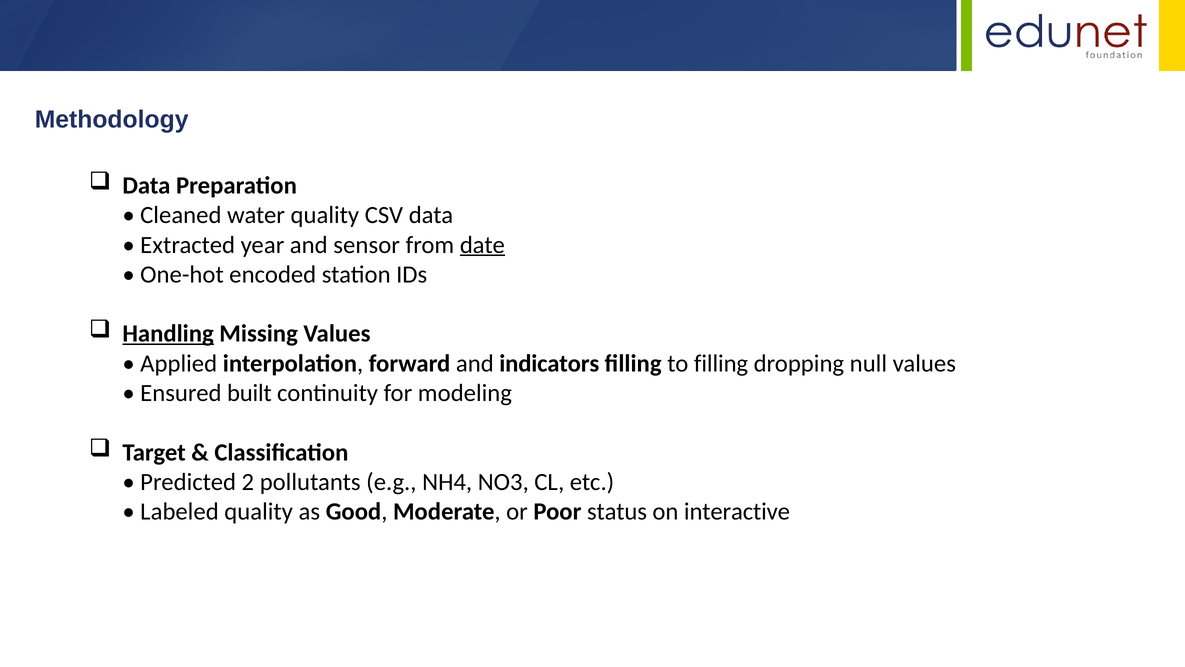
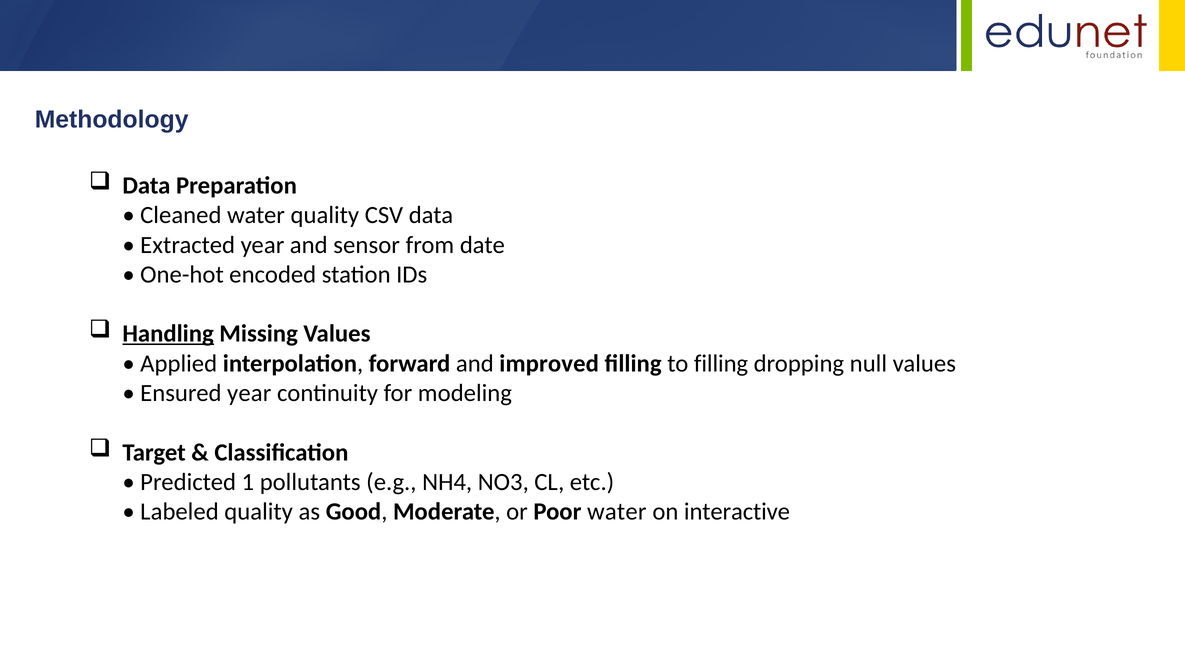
date underline: present -> none (482, 245)
indicators: indicators -> improved (549, 363)
Ensured built: built -> year (249, 393)
2: 2 -> 1 (248, 482)
Poor status: status -> water (617, 511)
